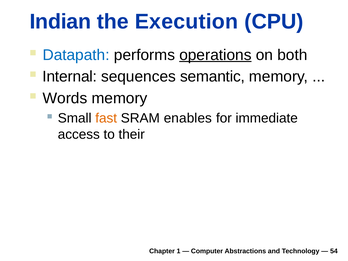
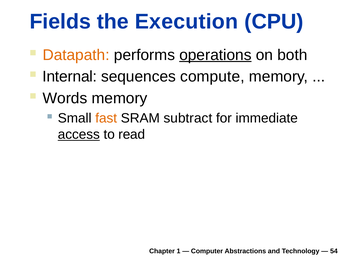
Indian: Indian -> Fields (60, 22)
Datapath colour: blue -> orange (76, 55)
semantic: semantic -> compute (212, 77)
enables: enables -> subtract (188, 118)
access underline: none -> present (79, 134)
their: their -> read (132, 134)
